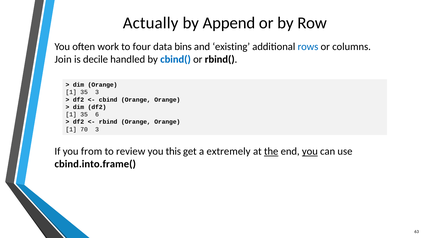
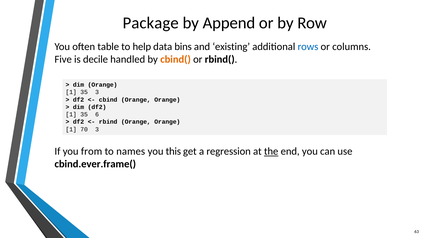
Actually: Actually -> Package (151, 23)
work: work -> table (108, 46)
four: four -> help (142, 46)
Join: Join -> Five (63, 59)
cbind( colour: blue -> orange (176, 59)
review: review -> names (131, 151)
extremely: extremely -> regression (229, 151)
you underline: present -> none (310, 151)
cbind.into.frame(: cbind.into.frame( -> cbind.ever.frame( (95, 164)
